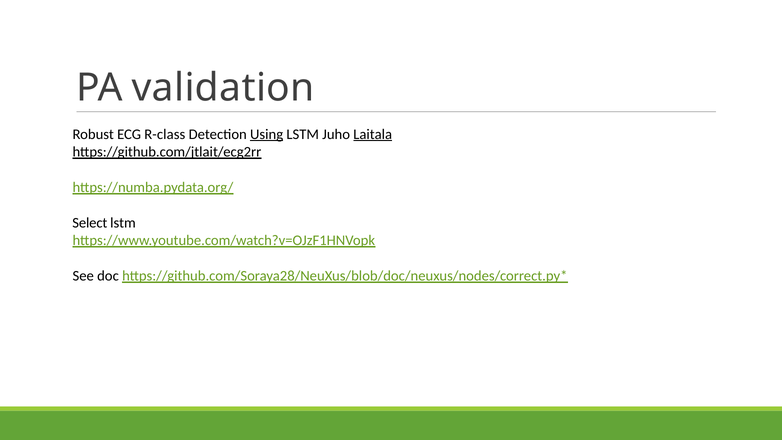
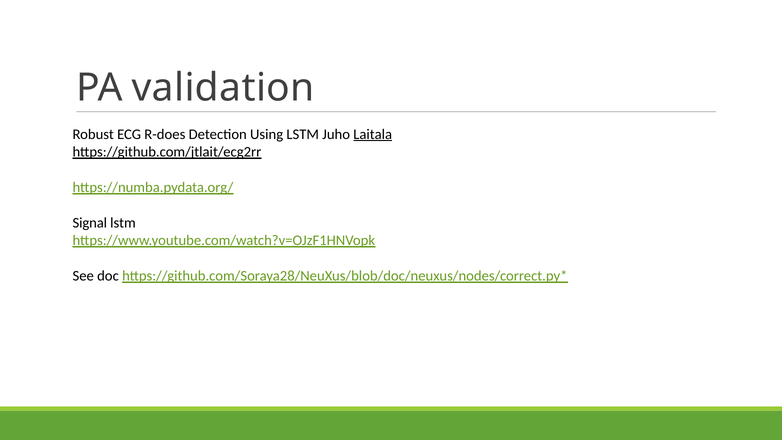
R-class: R-class -> R-does (165, 134)
Using underline: present -> none (267, 134)
Select: Select -> Signal (90, 223)
